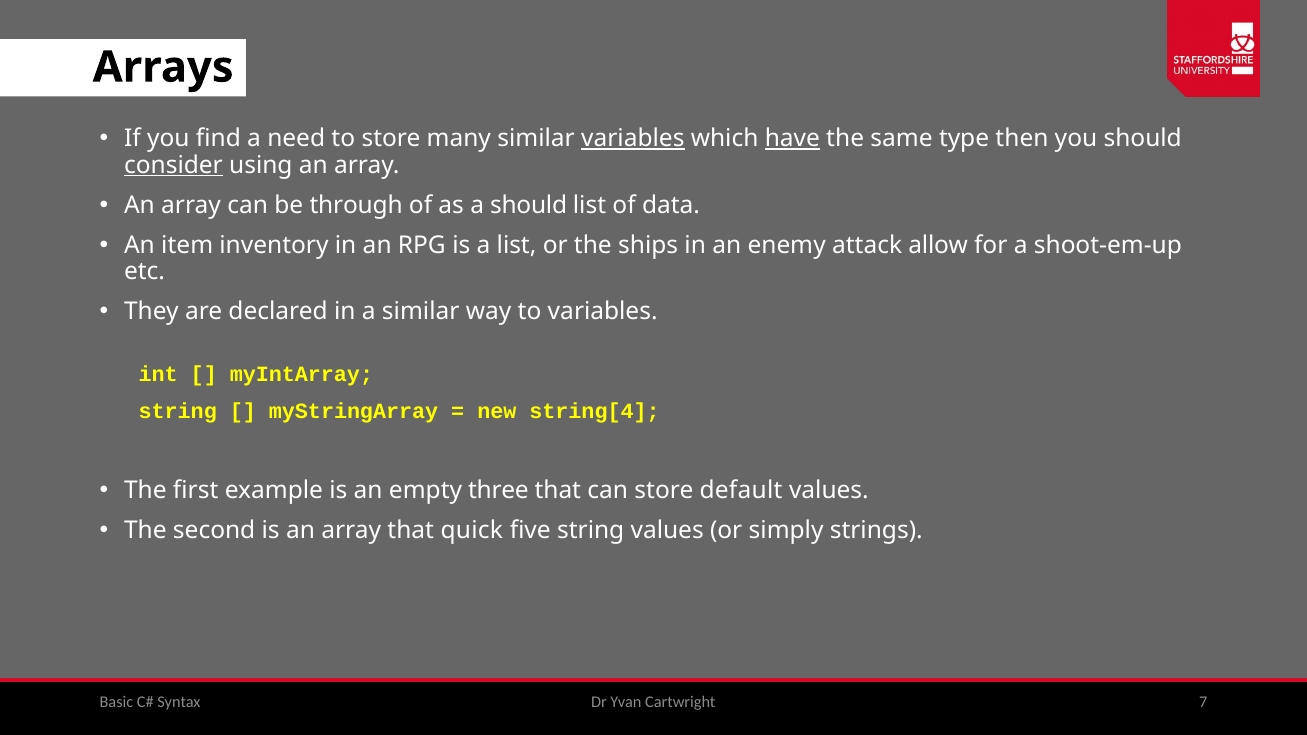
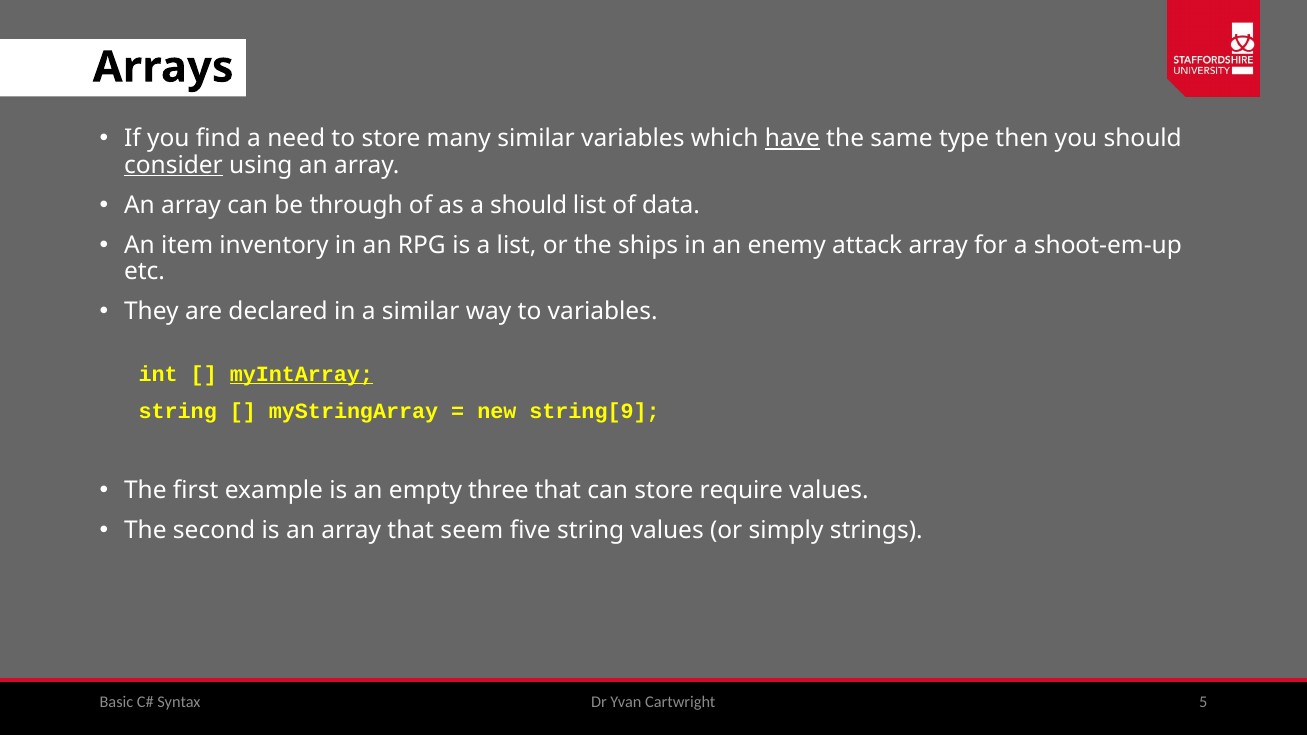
variables underline: present -> none (633, 139)
attack allow: allow -> array (938, 245)
myIntArray underline: none -> present (301, 374)
string[4: string[4 -> string[9 (595, 411)
default: default -> require (741, 490)
quick: quick -> seem (472, 530)
7: 7 -> 5 (1203, 702)
